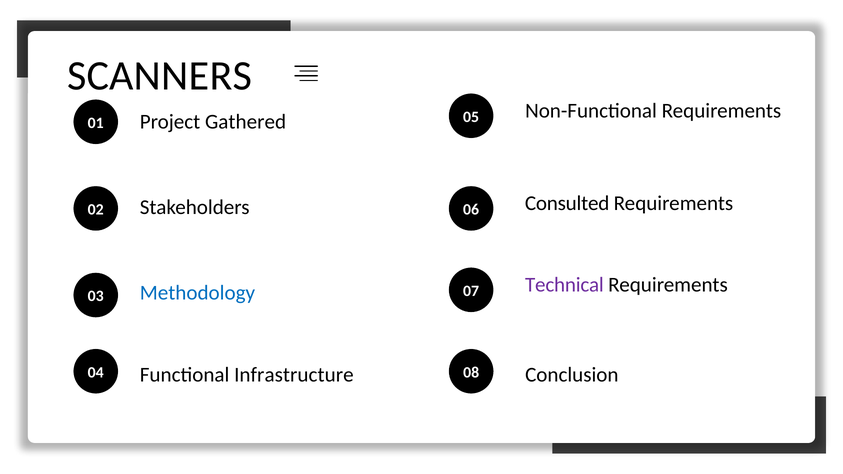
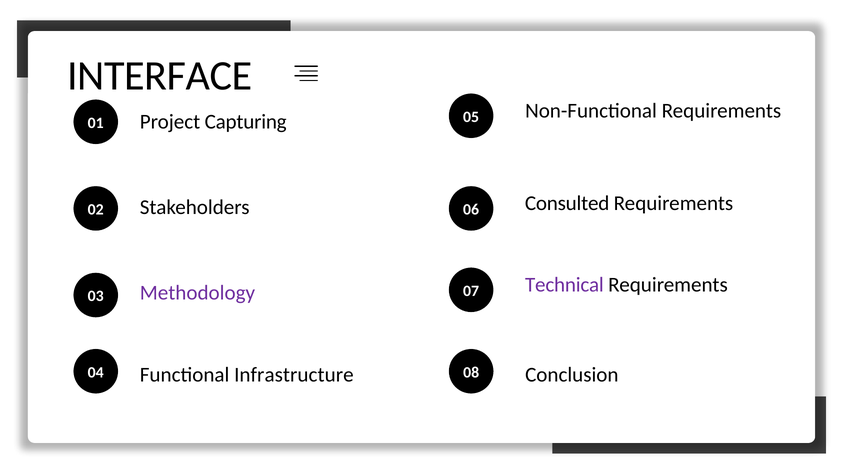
SCANNERS: SCANNERS -> INTERFACE (160, 76)
Gathered: Gathered -> Capturing (246, 122)
Methodology colour: blue -> purple (197, 293)
